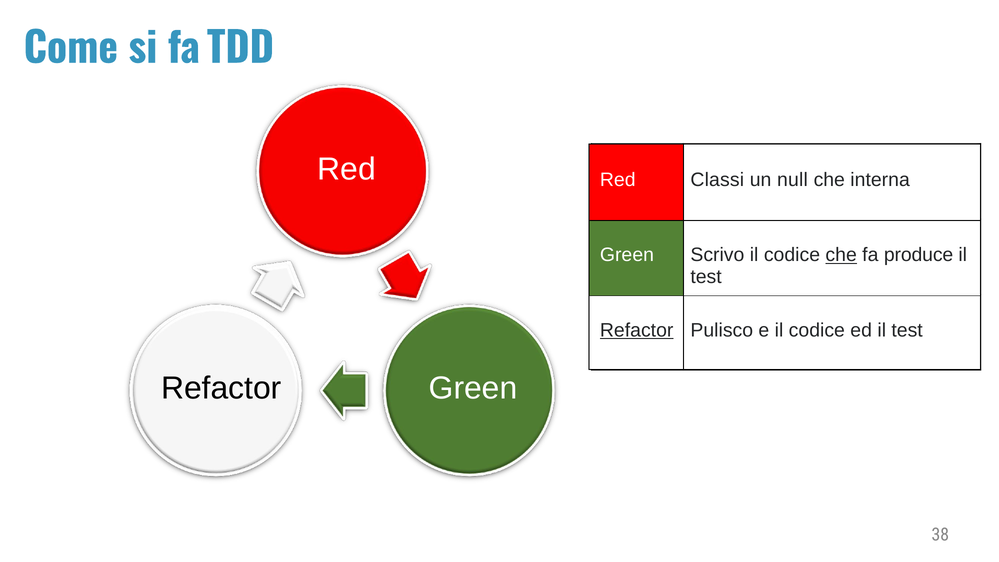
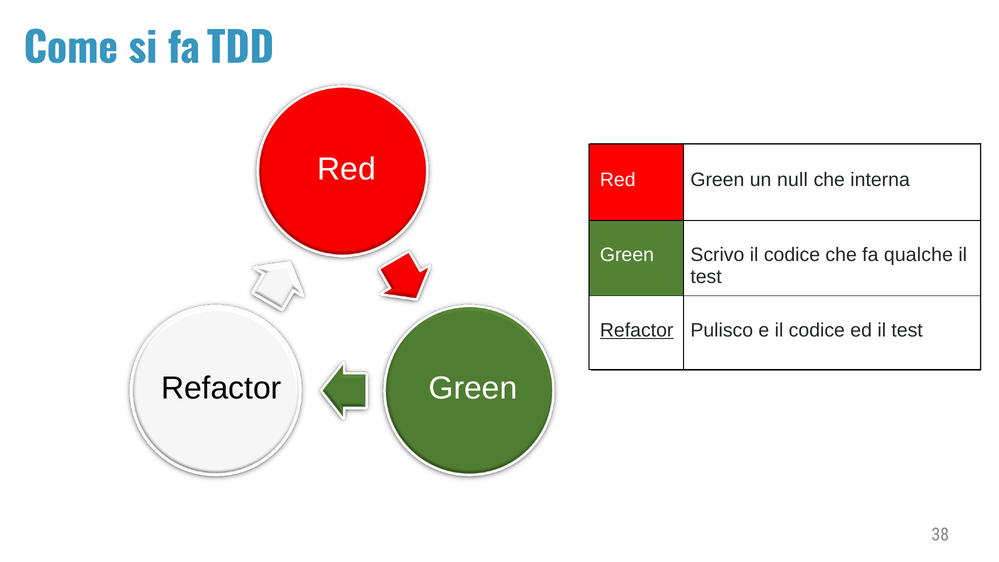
Classi: Classi -> Green (717, 180)
che underline: present -> none (841, 255)
produce: produce -> qualche (918, 255)
